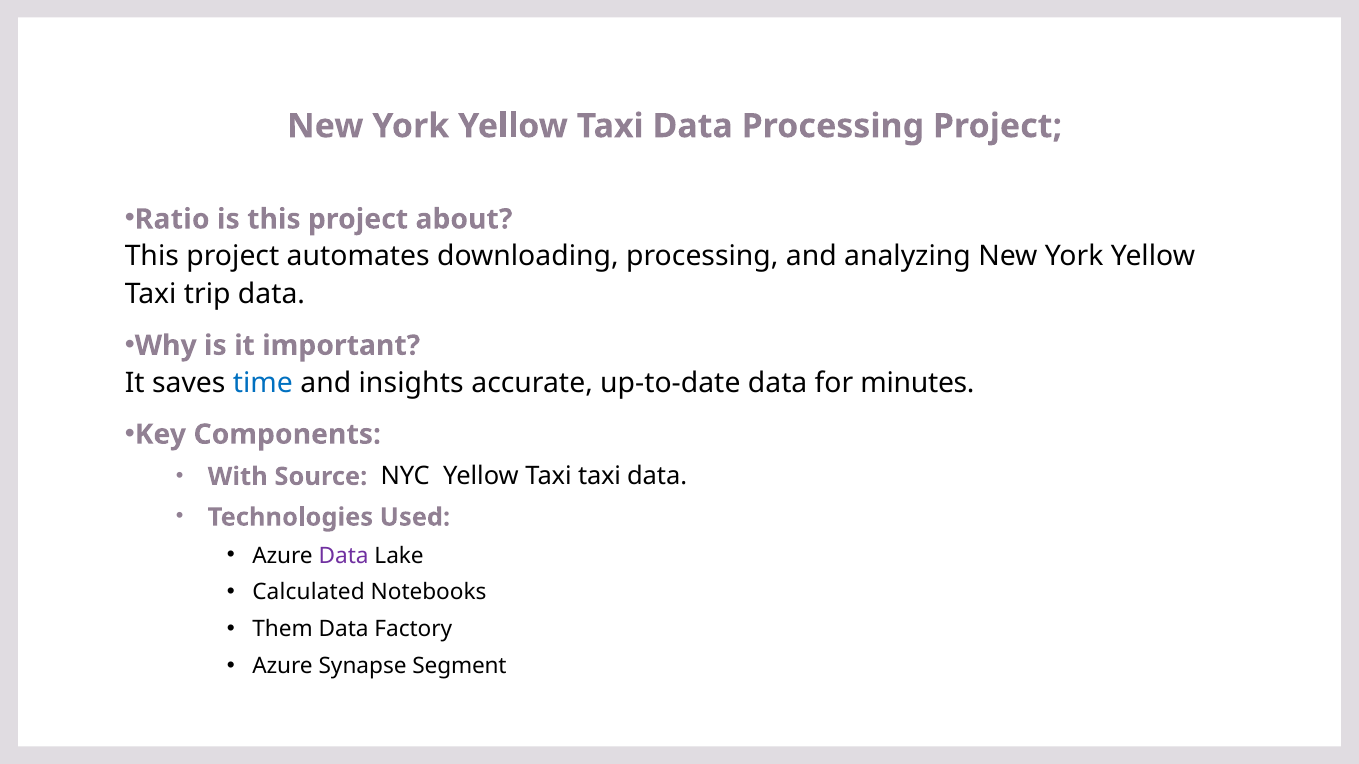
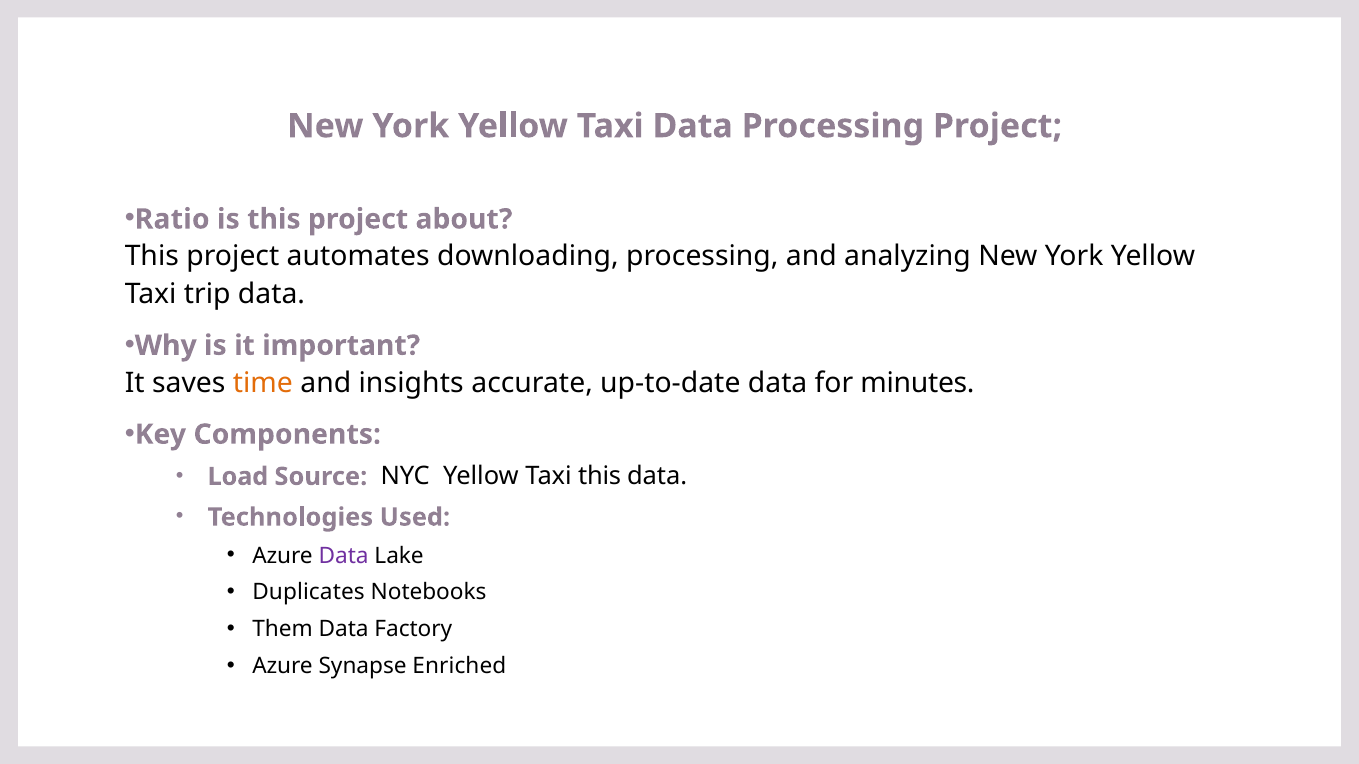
time colour: blue -> orange (263, 383)
With: With -> Load (238, 477)
Taxi taxi: taxi -> this (600, 477)
Calculated: Calculated -> Duplicates (309, 593)
Segment: Segment -> Enriched (459, 667)
